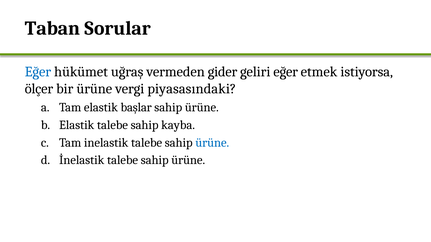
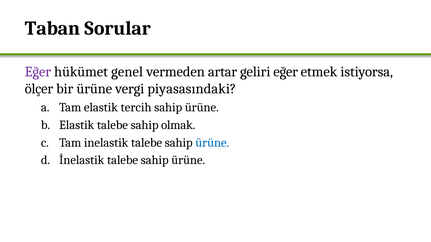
Eğer colour: blue -> purple (38, 72)
uğraş: uğraş -> genel (127, 72)
gider: gider -> artar (223, 72)
başlar: başlar -> tercih (136, 108)
kayba: kayba -> olmak (178, 125)
